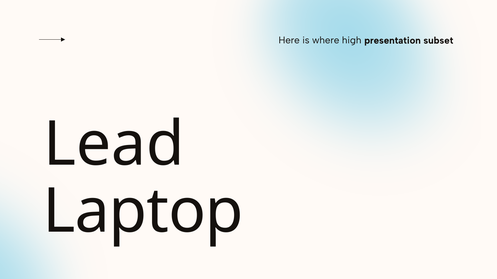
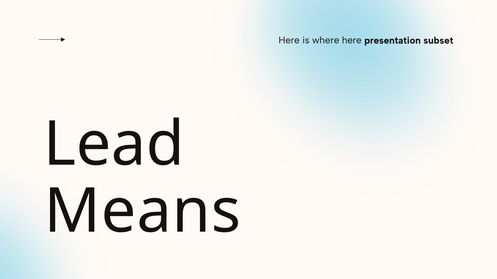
where high: high -> here (352, 41)
Laptop: Laptop -> Means (143, 212)
